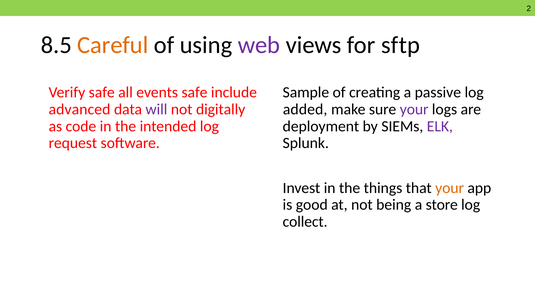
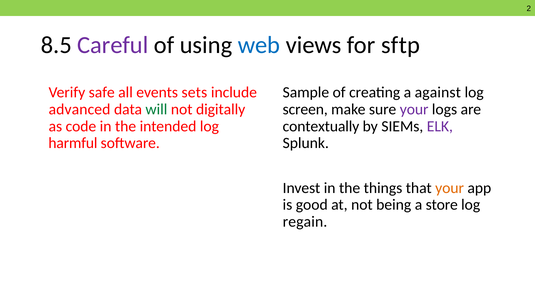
Careful colour: orange -> purple (113, 45)
web colour: purple -> blue (259, 45)
events safe: safe -> sets (194, 92)
passive: passive -> against (438, 92)
will colour: purple -> green (156, 109)
added: added -> screen (305, 109)
deployment: deployment -> contextually (321, 126)
request: request -> harmful (73, 143)
collect: collect -> regain (305, 222)
